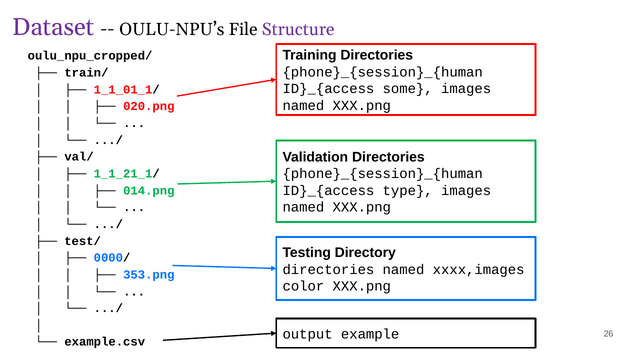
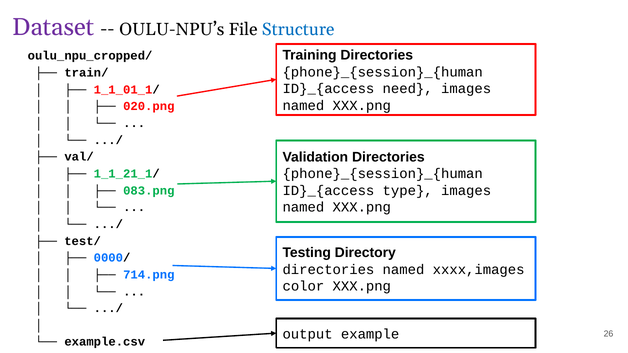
Structure colour: purple -> blue (298, 30)
some: some -> need (408, 89)
014.png: 014.png -> 083.png (149, 191)
353.png: 353.png -> 714.png (149, 275)
